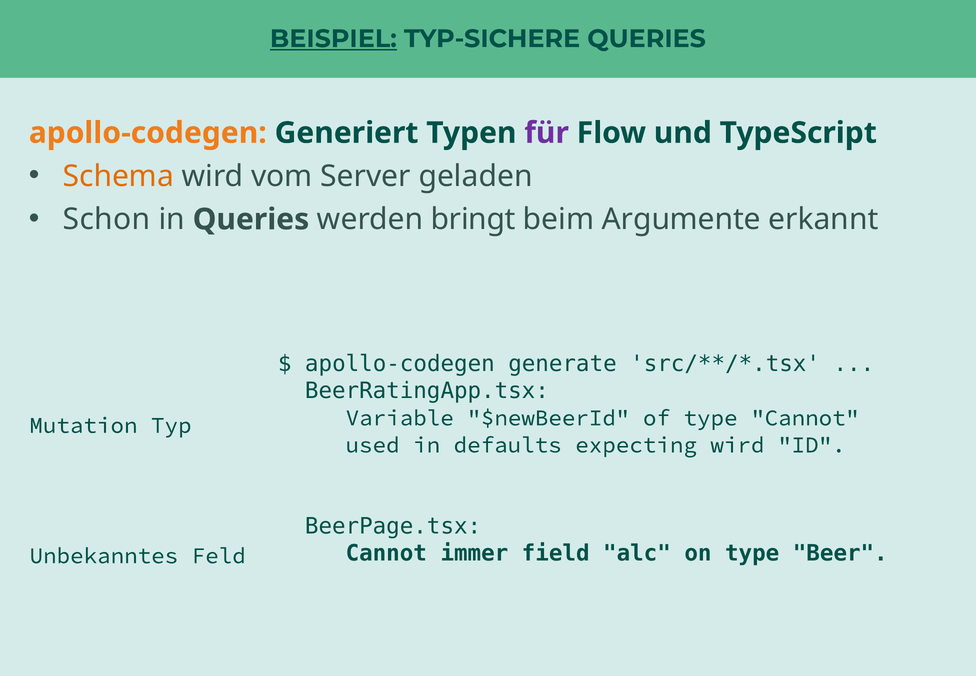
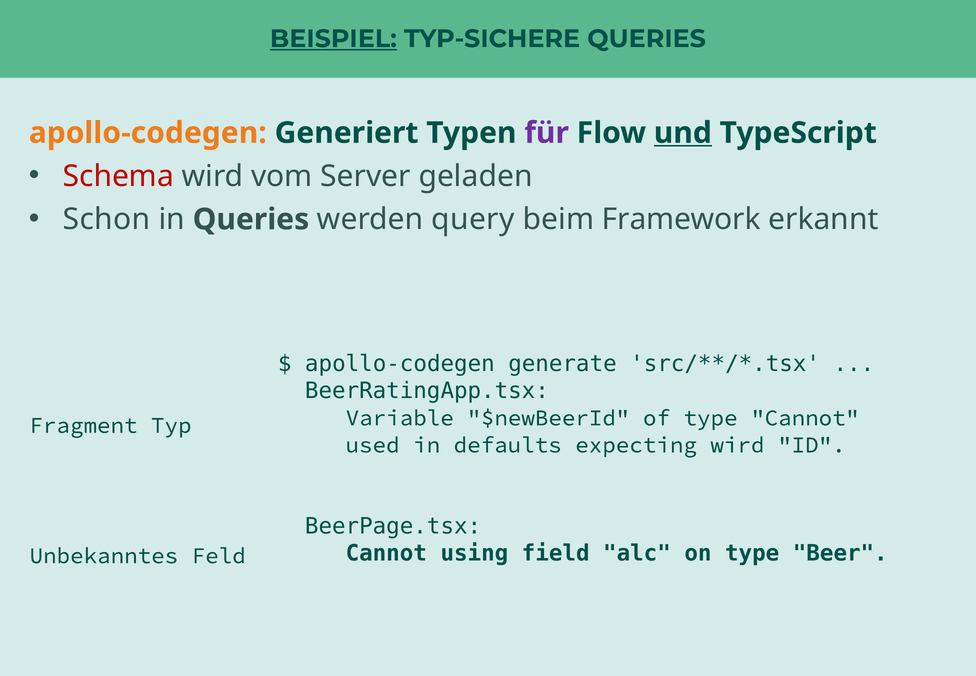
und underline: none -> present (683, 133)
Schema colour: orange -> red (118, 176)
bringt: bringt -> query (473, 219)
Argumente: Argumente -> Framework (681, 219)
Mutation: Mutation -> Fragment (83, 425)
immer: immer -> using (474, 553)
